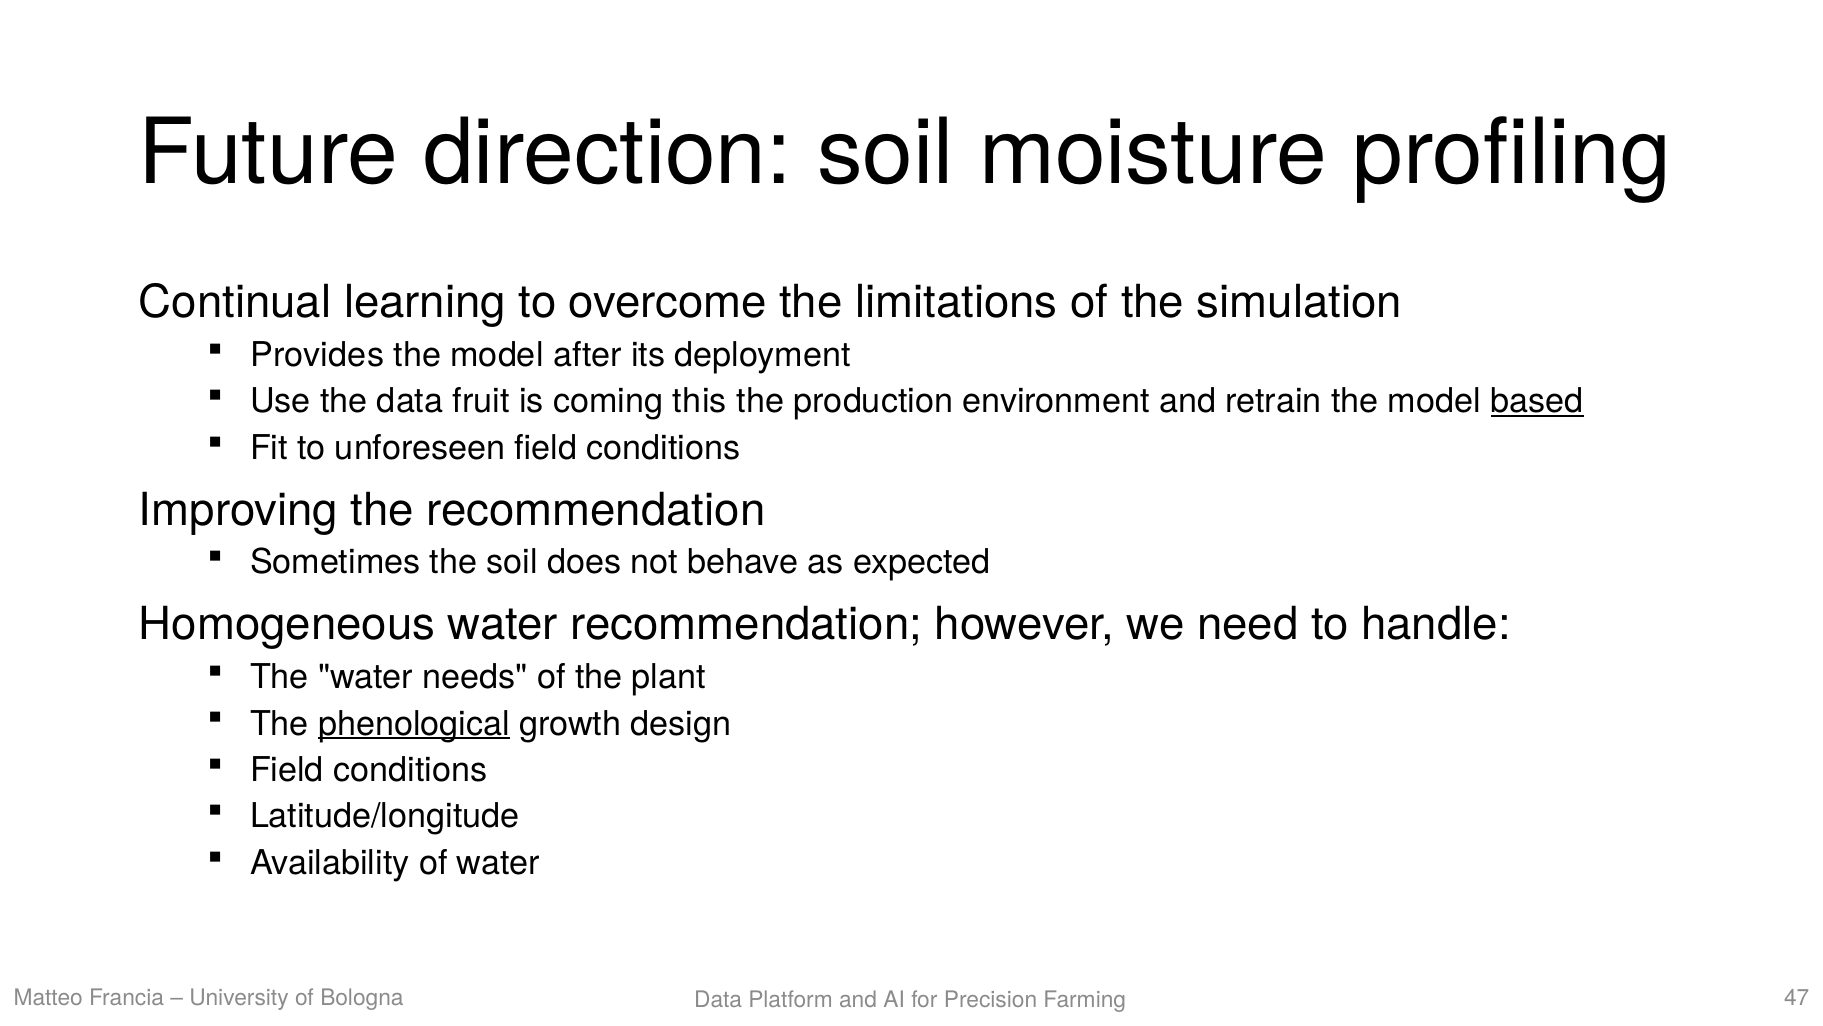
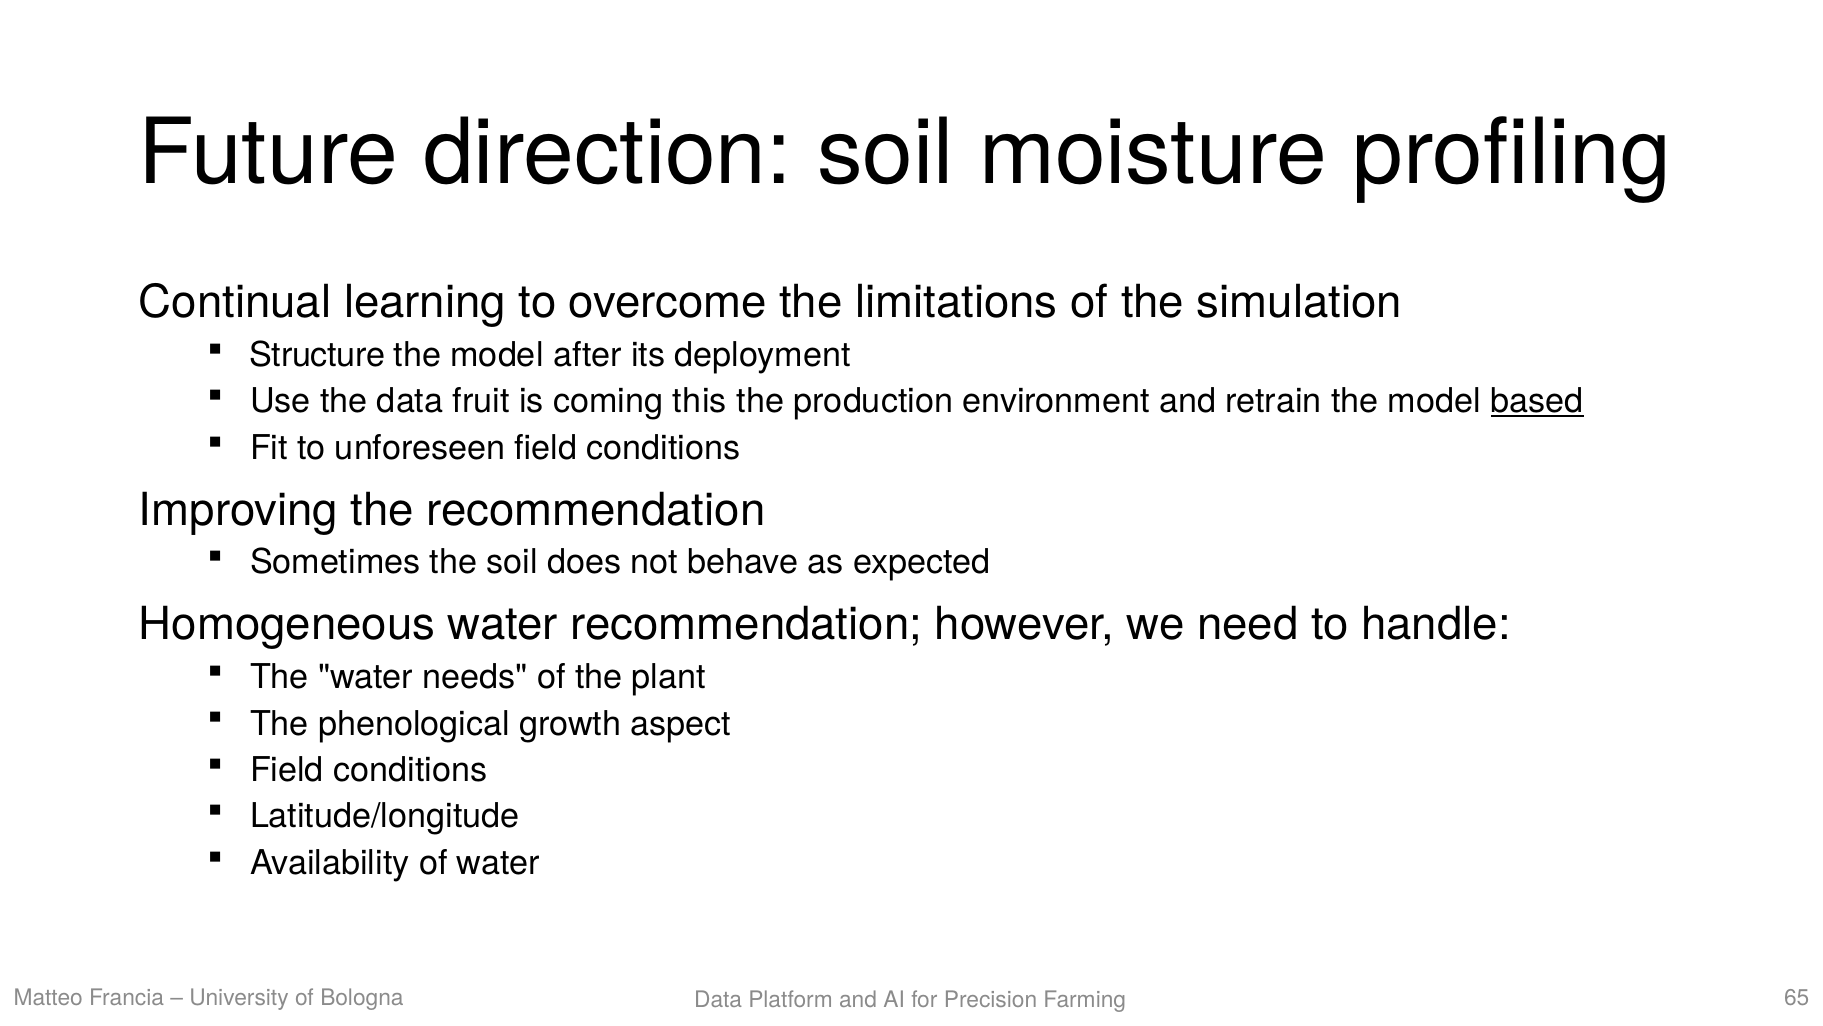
Provides: Provides -> Structure (317, 355)
phenological underline: present -> none (414, 723)
design: design -> aspect (681, 723)
47: 47 -> 65 (1797, 997)
